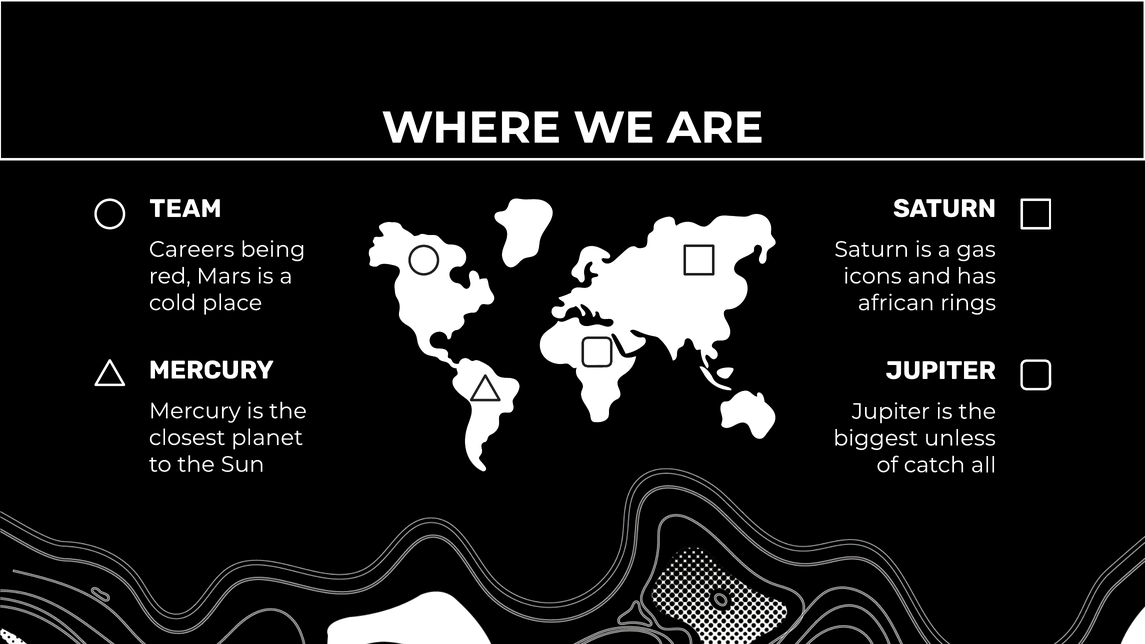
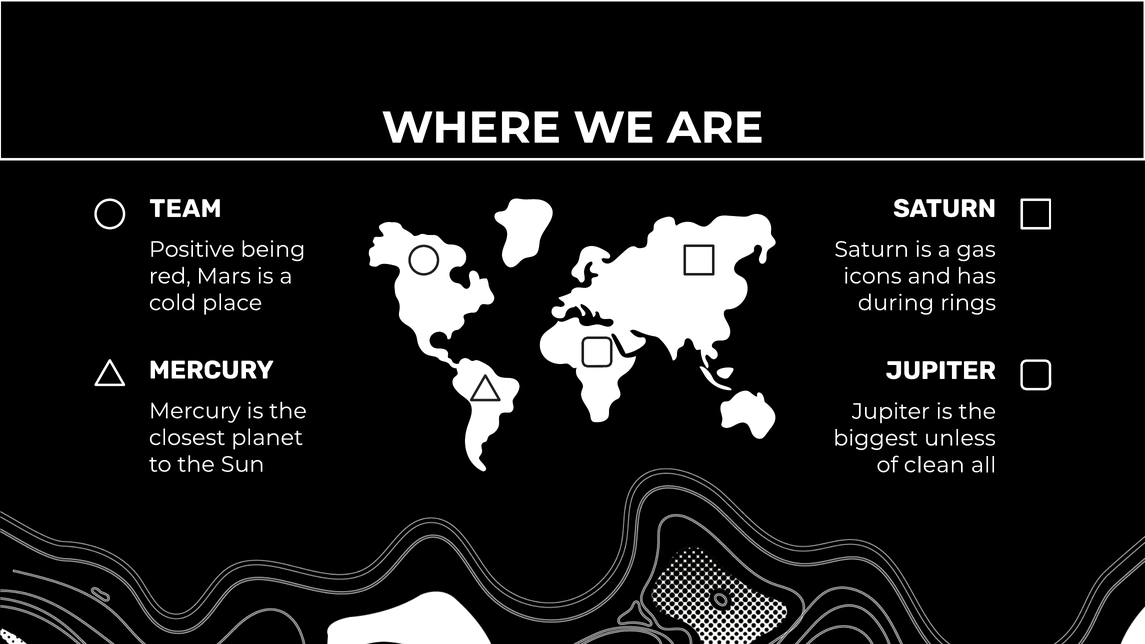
Careers: Careers -> Positive (192, 249)
african: african -> during (896, 303)
catch: catch -> clean (934, 465)
